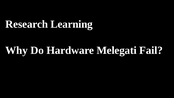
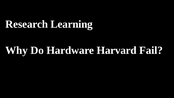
Melegati: Melegati -> Harvard (117, 50)
